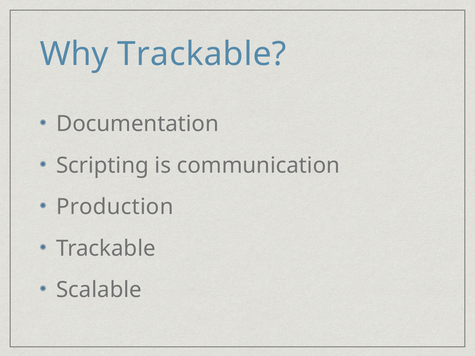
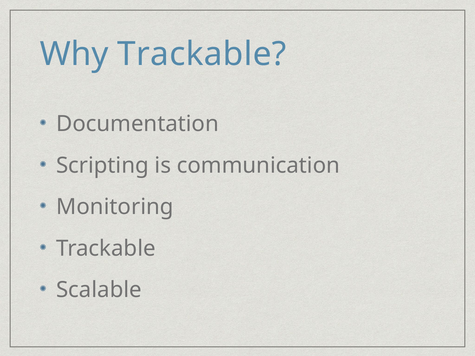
Production: Production -> Monitoring (115, 207)
